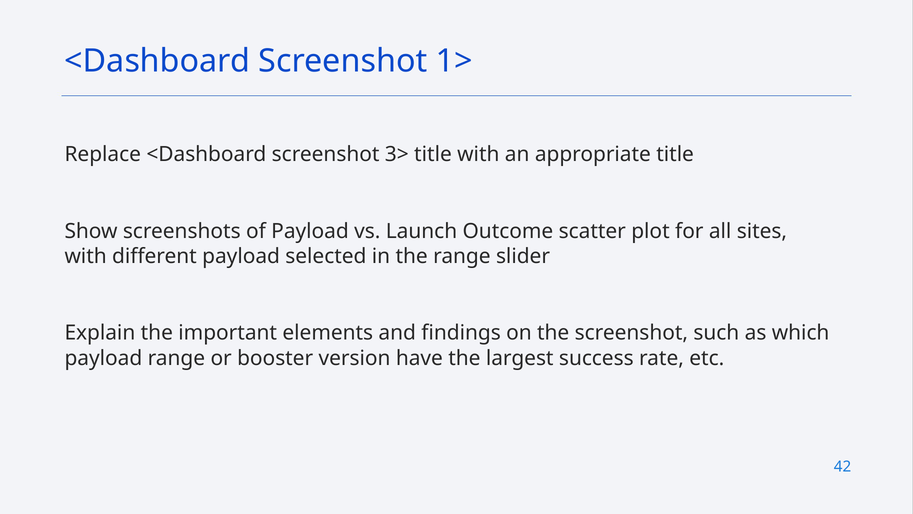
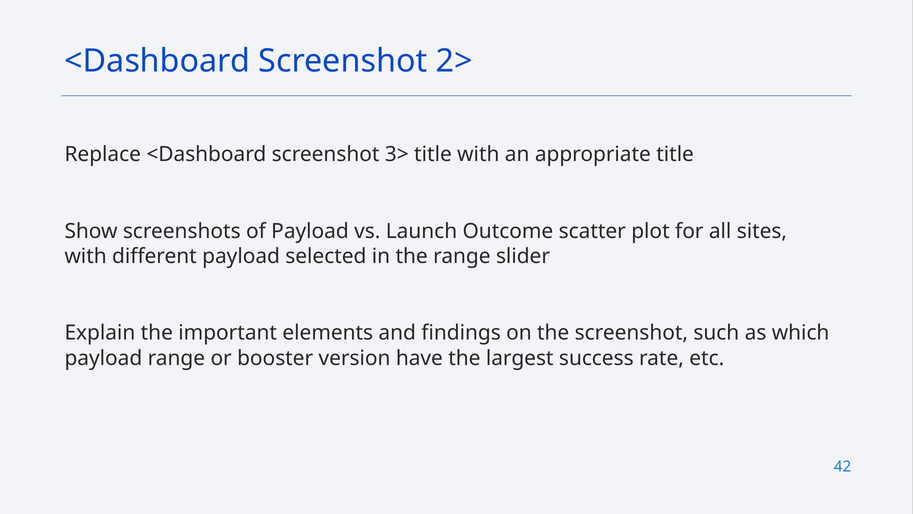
1>: 1> -> 2> (454, 61)
